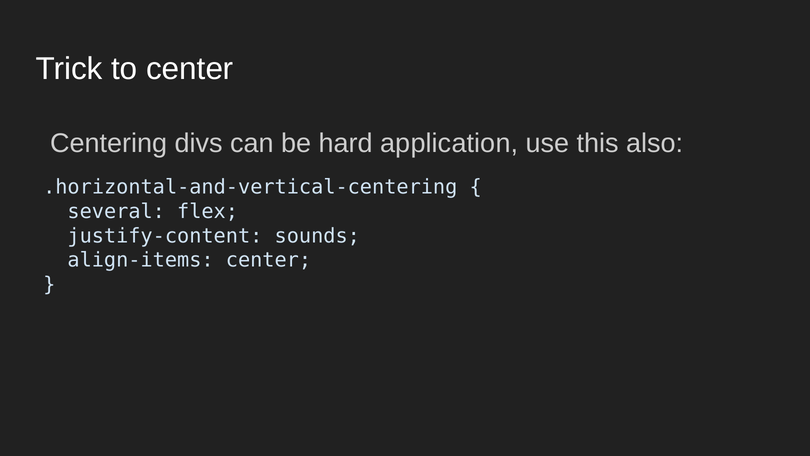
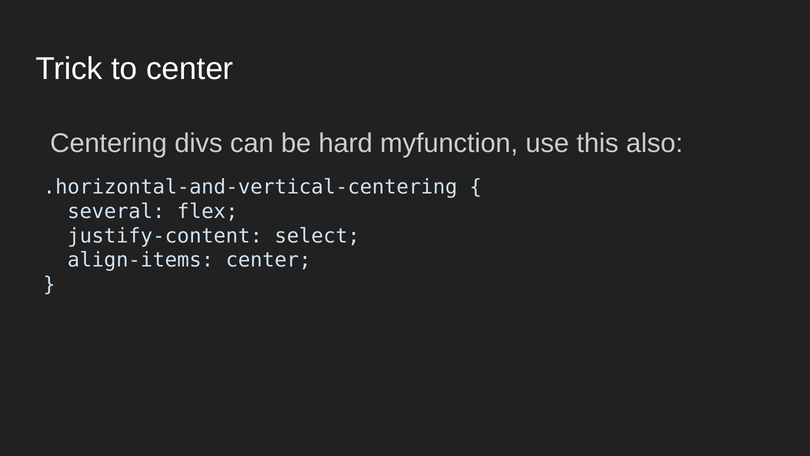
application: application -> myfunction (449, 143)
sounds: sounds -> select (317, 236)
